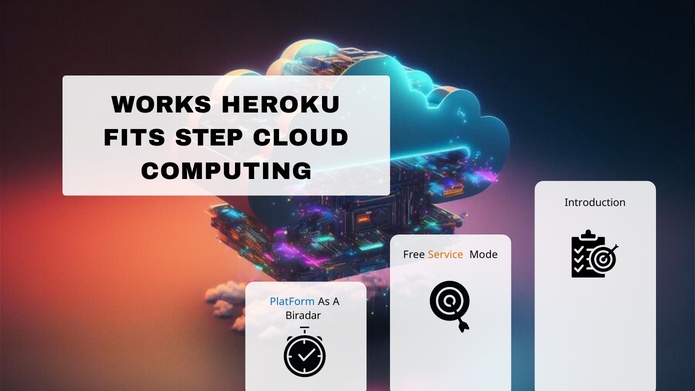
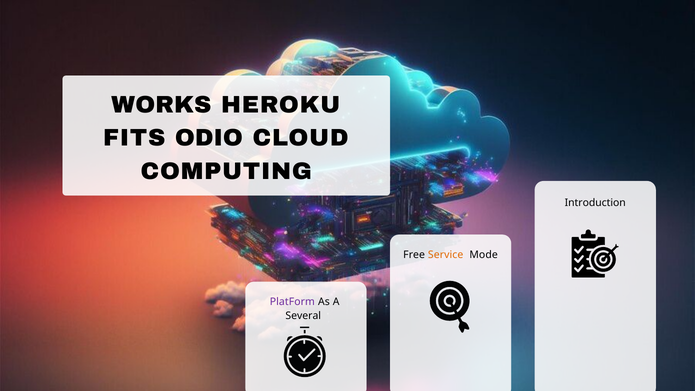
STEP: STEP -> ODIO (209, 138)
PlatForm colour: blue -> purple (292, 302)
Biradar: Biradar -> Several (303, 316)
